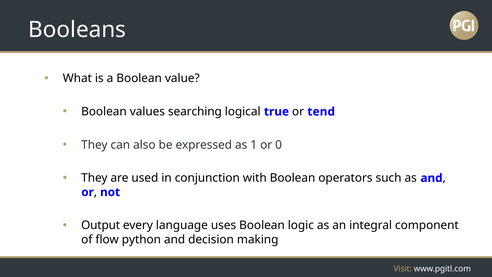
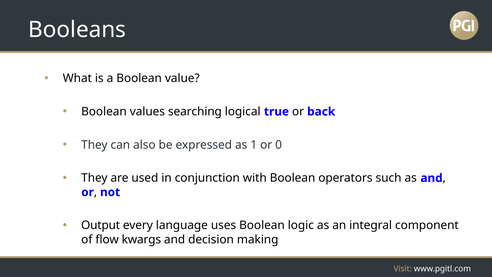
tend: tend -> back (321, 112)
python: python -> kwargs (141, 239)
